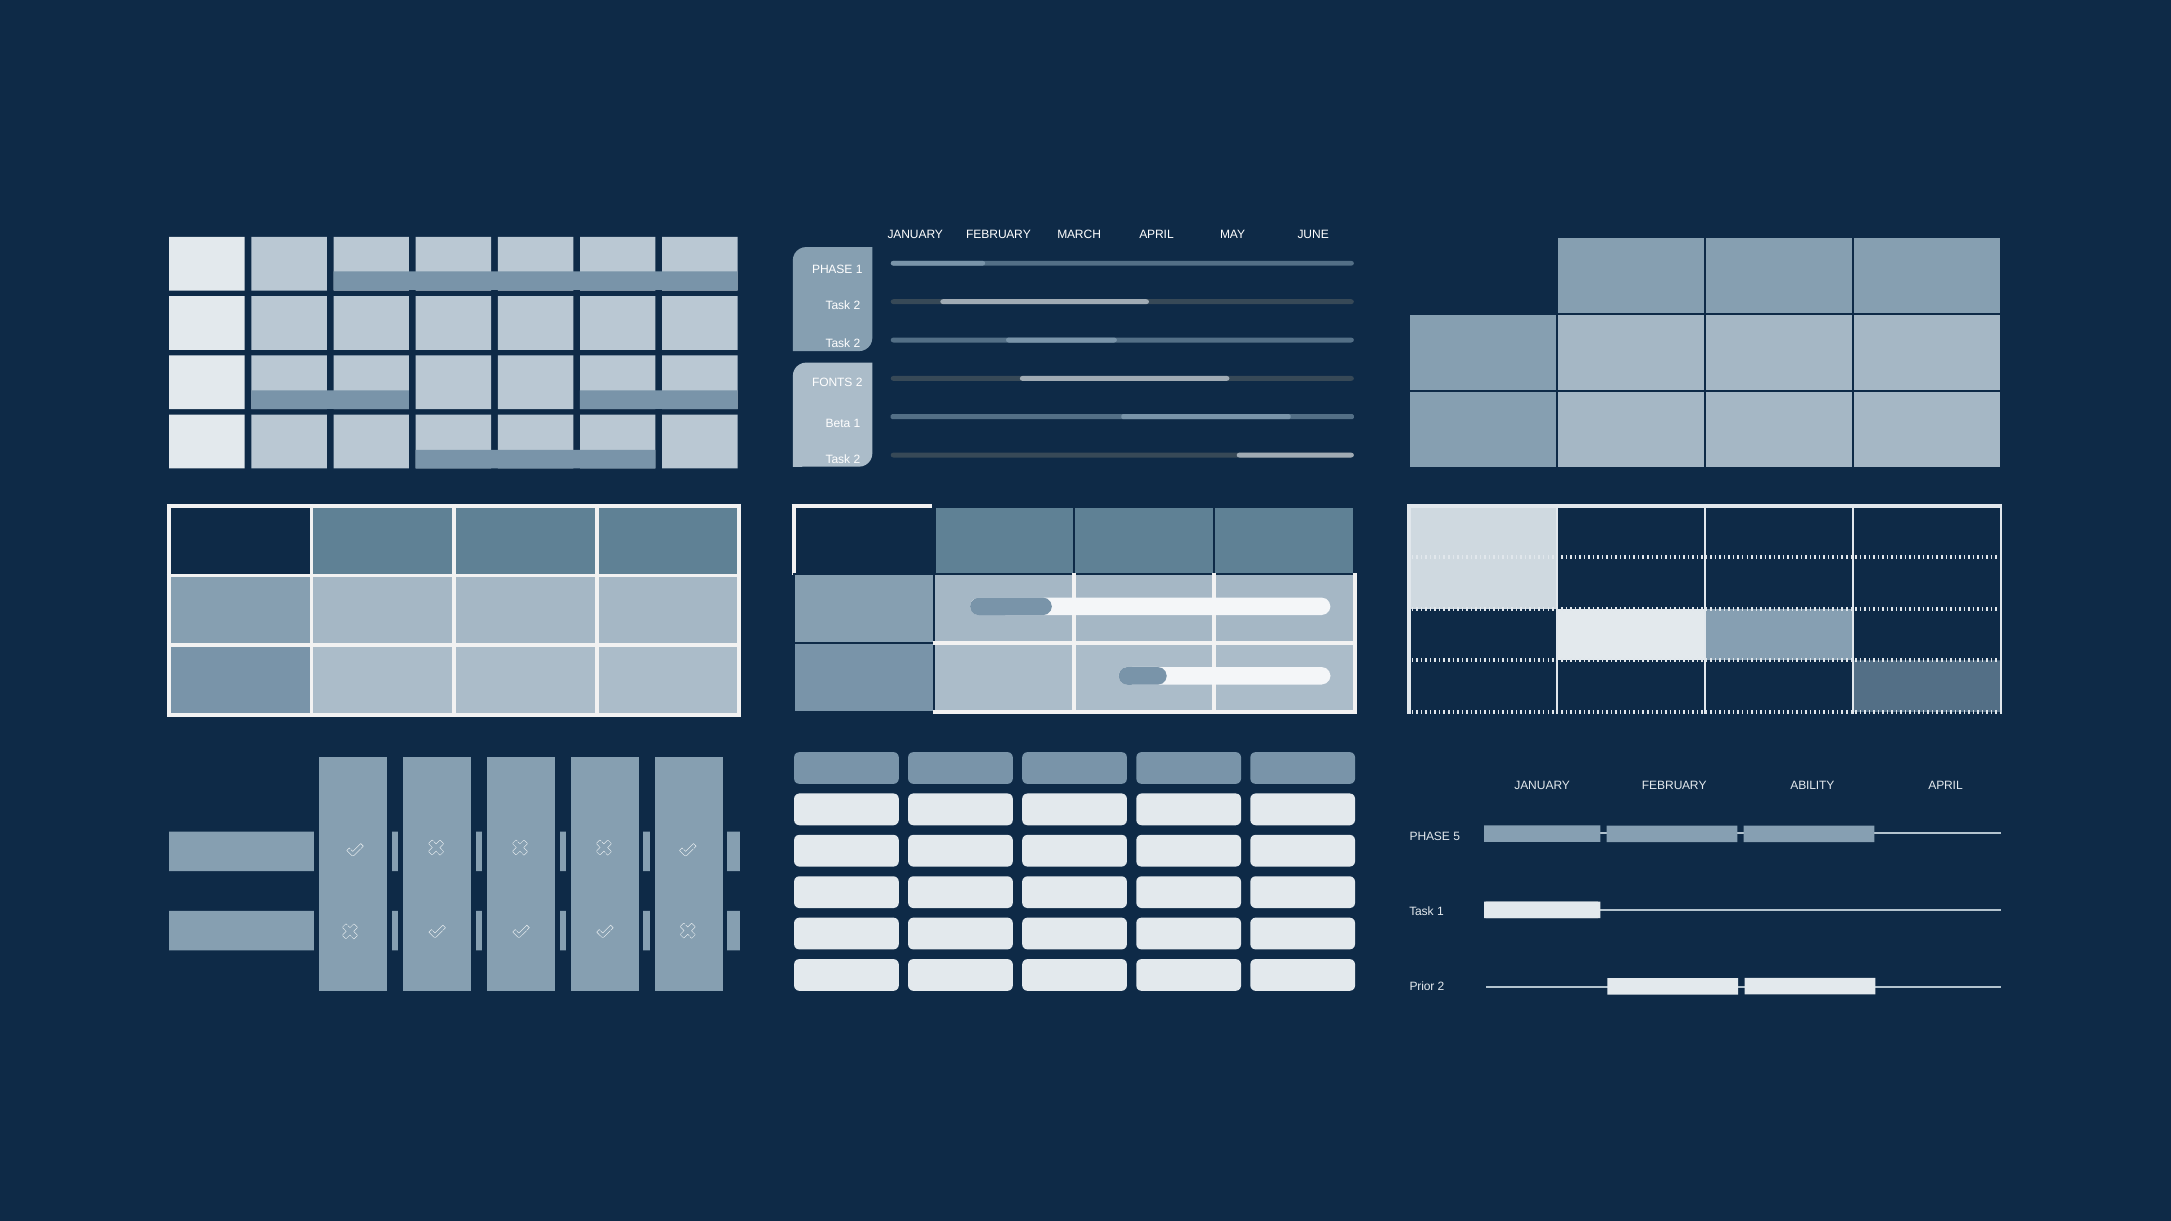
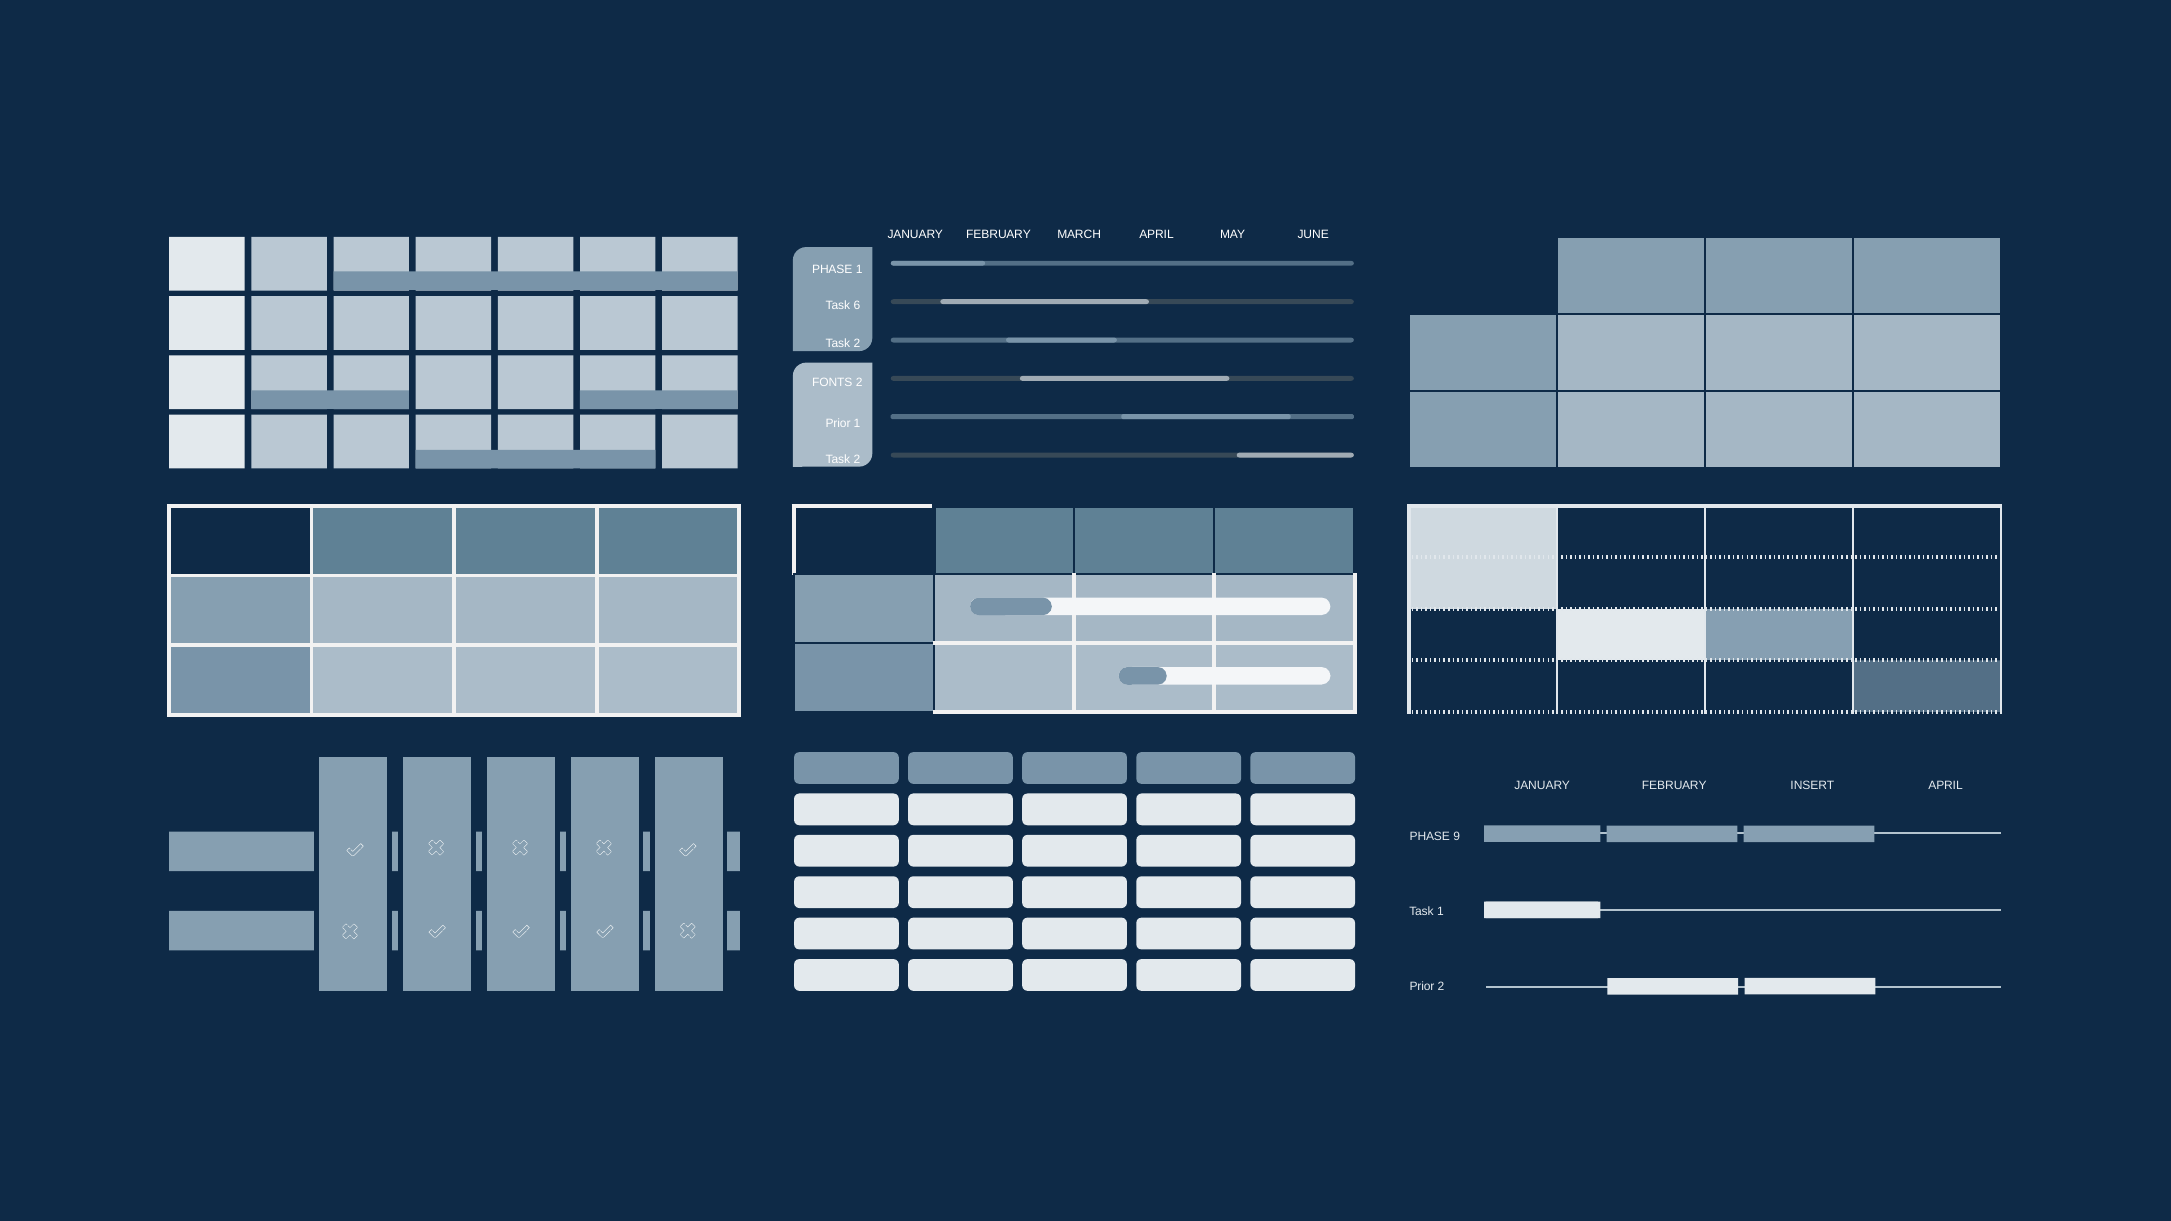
2: 2 -> 6 (857, 306)
Beta: Beta -> Prior (838, 424)
ABILITY: ABILITY -> INSERT (1812, 786)
5: 5 -> 9 (1457, 836)
